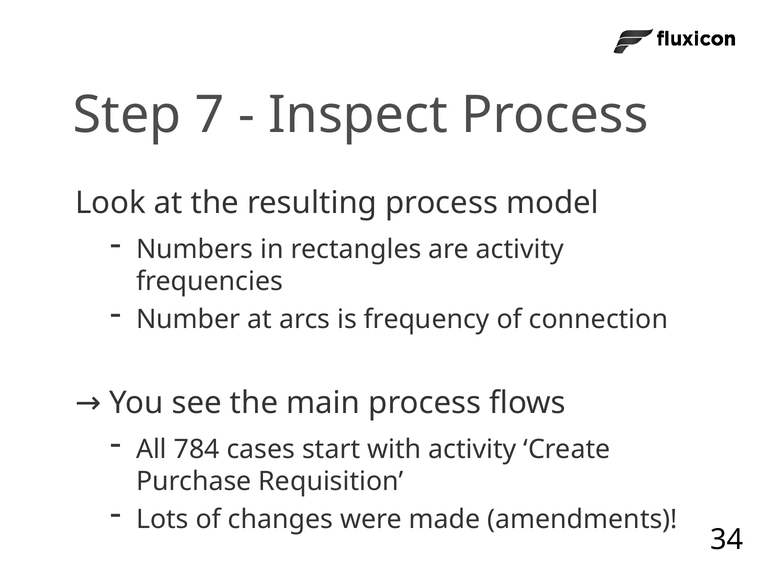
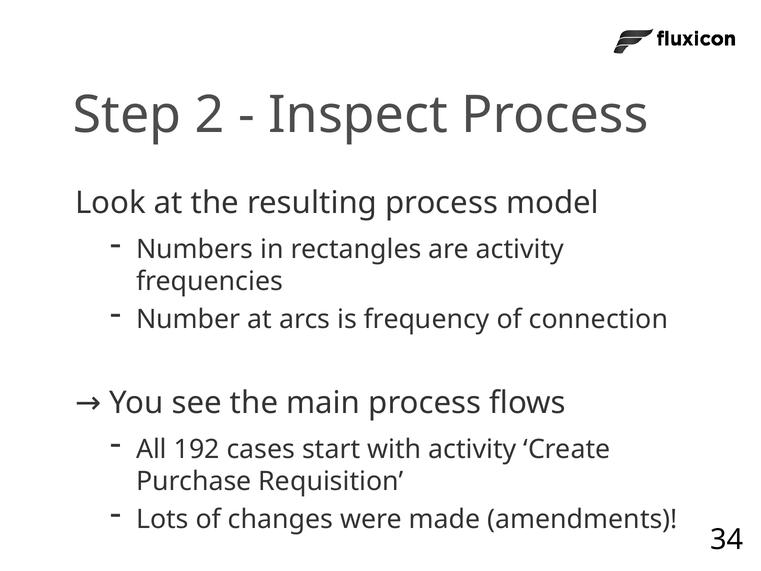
7: 7 -> 2 (210, 115)
784: 784 -> 192 (197, 449)
